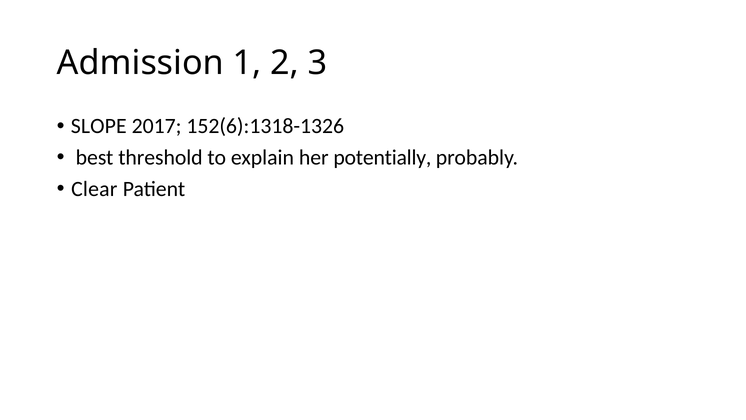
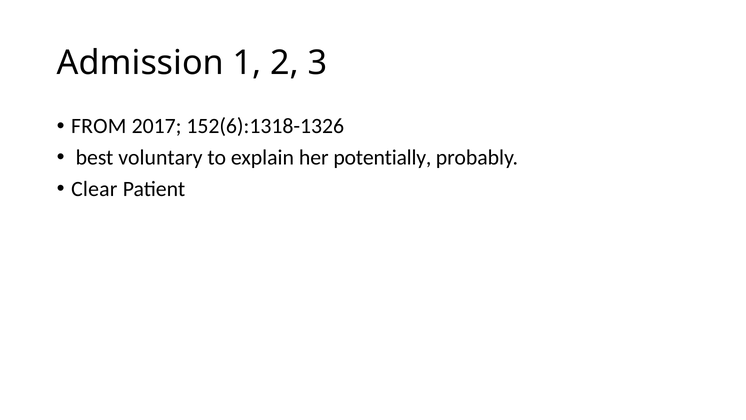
SLOPE: SLOPE -> FROM (99, 126)
threshold: threshold -> voluntary (160, 157)
